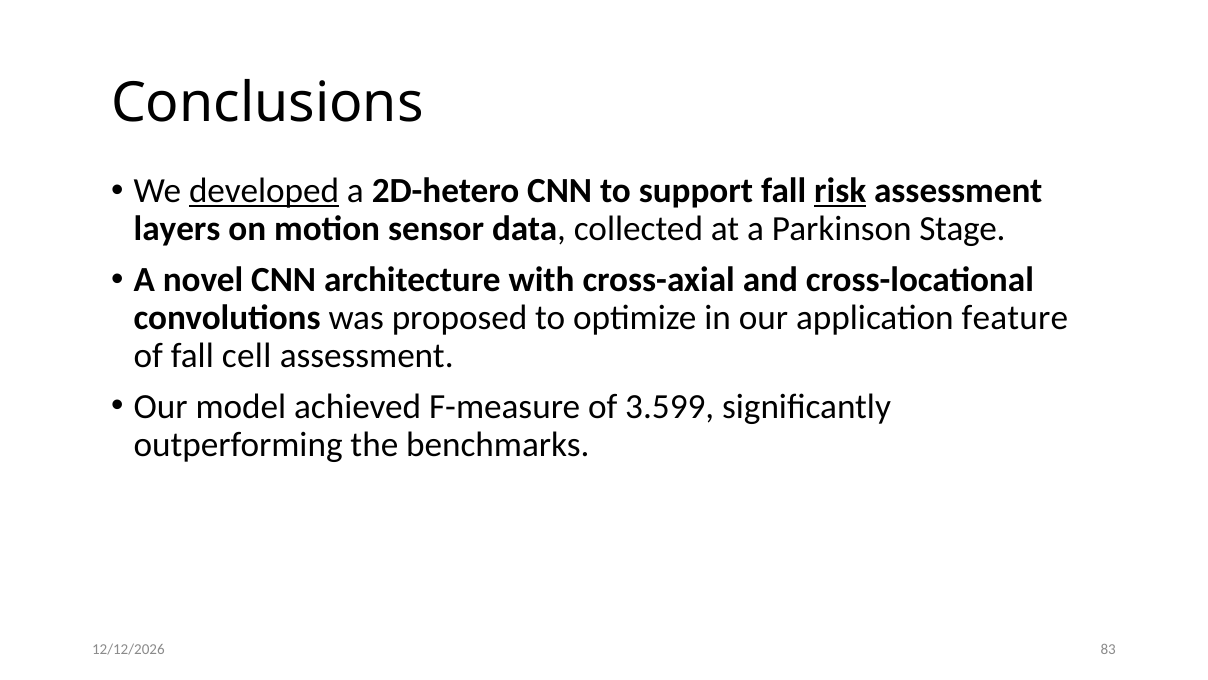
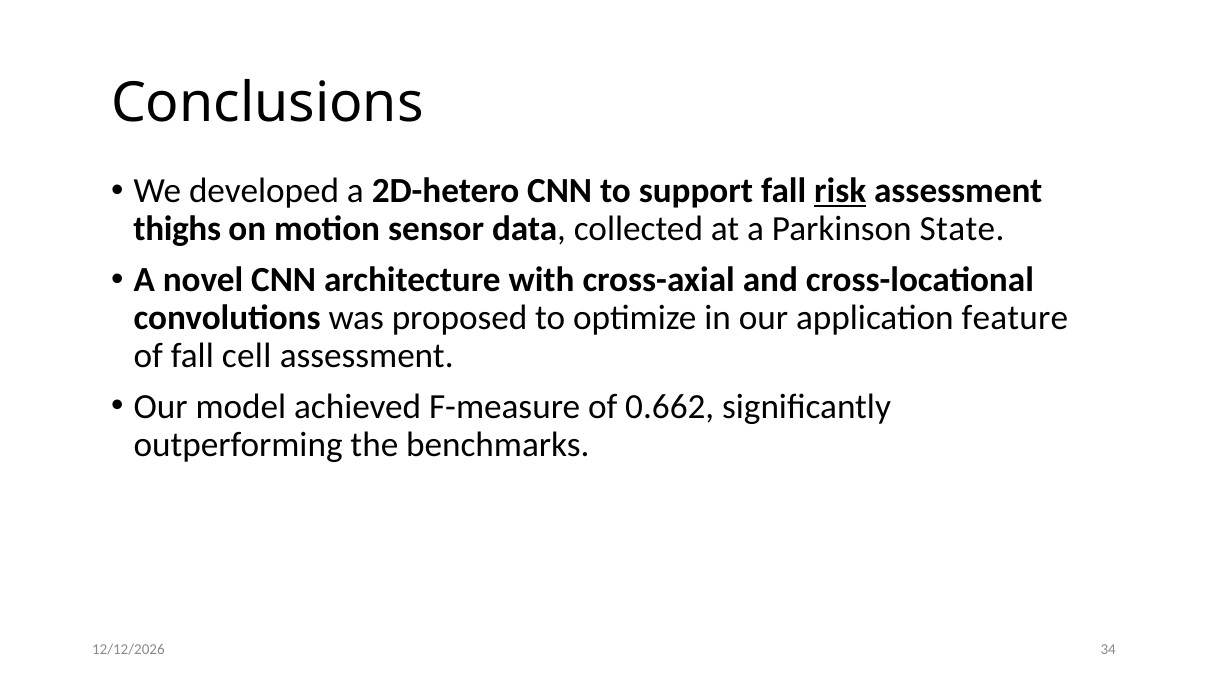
developed underline: present -> none (264, 191)
layers: layers -> thighs (177, 229)
Stage: Stage -> State (962, 229)
3.599: 3.599 -> 0.662 (670, 406)
83: 83 -> 34 (1108, 649)
